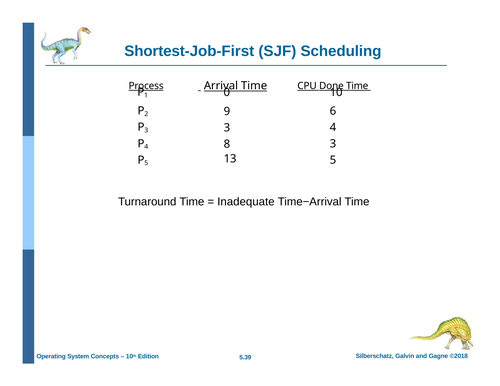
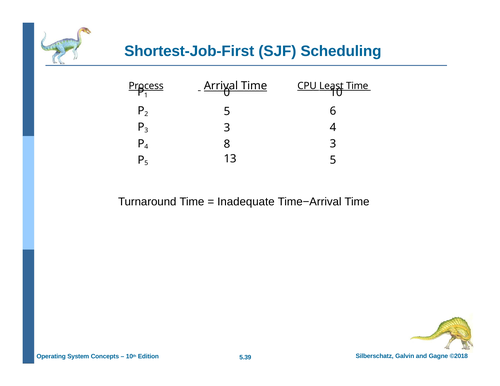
Done: Done -> Least (331, 86)
9: 9 -> 5 (227, 112)
